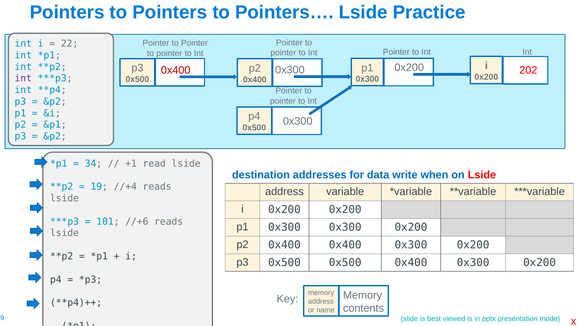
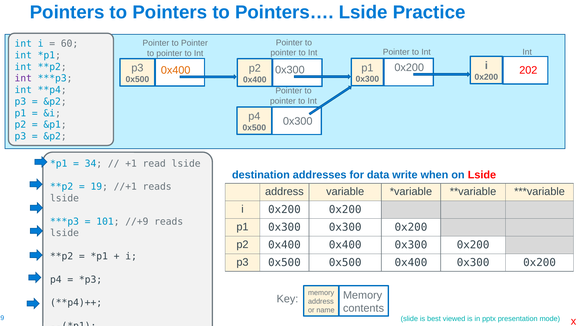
22: 22 -> 60 (70, 44)
0x400 colour: red -> orange (176, 70)
//+4: //+4 -> //+1 (125, 187)
//+6: //+6 -> //+9 (137, 221)
